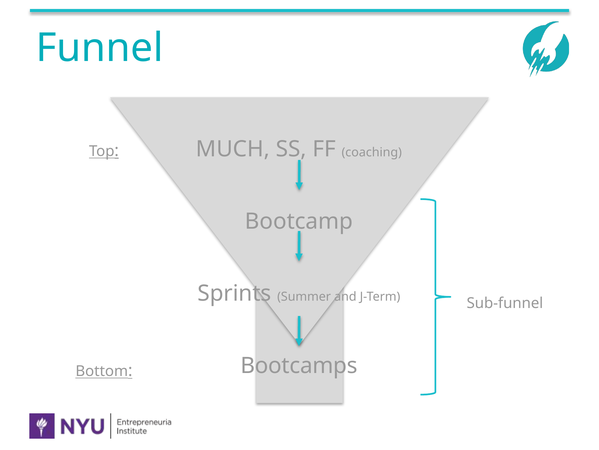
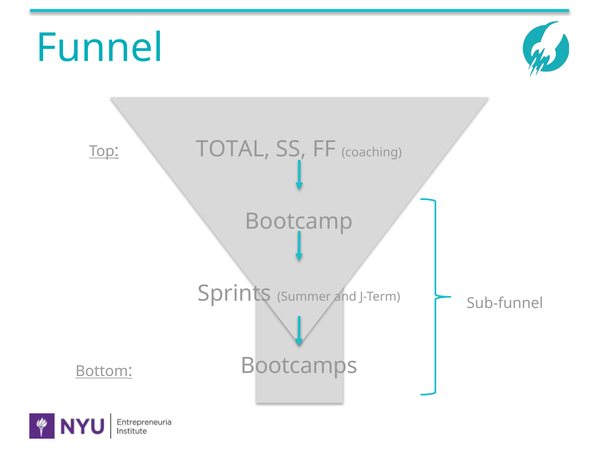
MUCH: MUCH -> TOTAL (233, 149)
